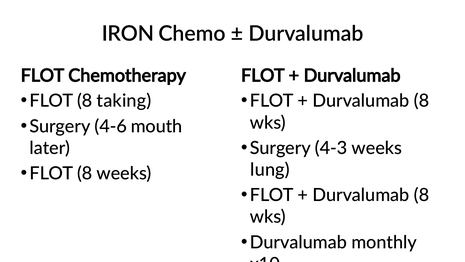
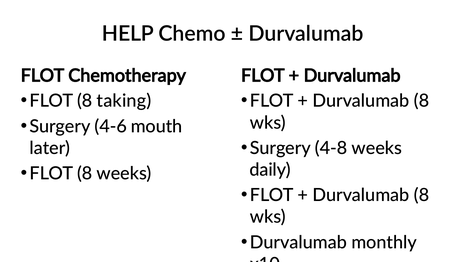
IRON: IRON -> HELP (128, 34)
4-3: 4-3 -> 4-8 (331, 148)
lung: lung -> daily (270, 170)
